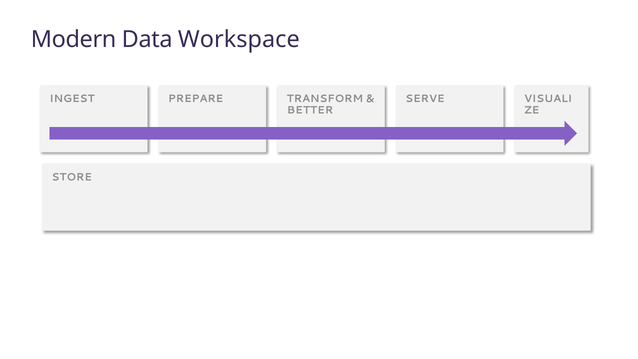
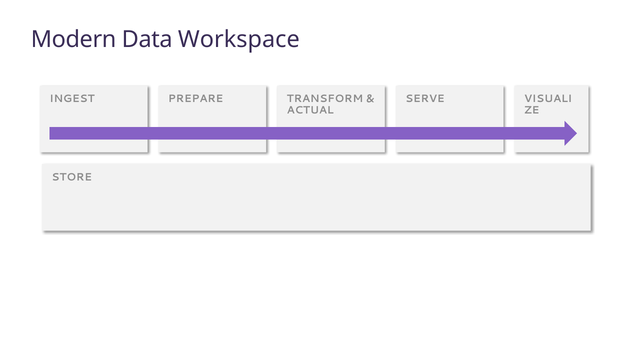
BETTER: BETTER -> ACTUAL (310, 110)
